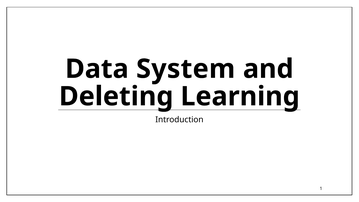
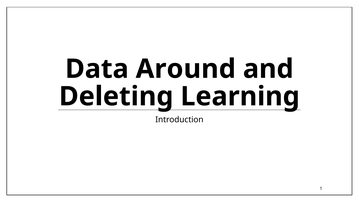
System: System -> Around (186, 69)
